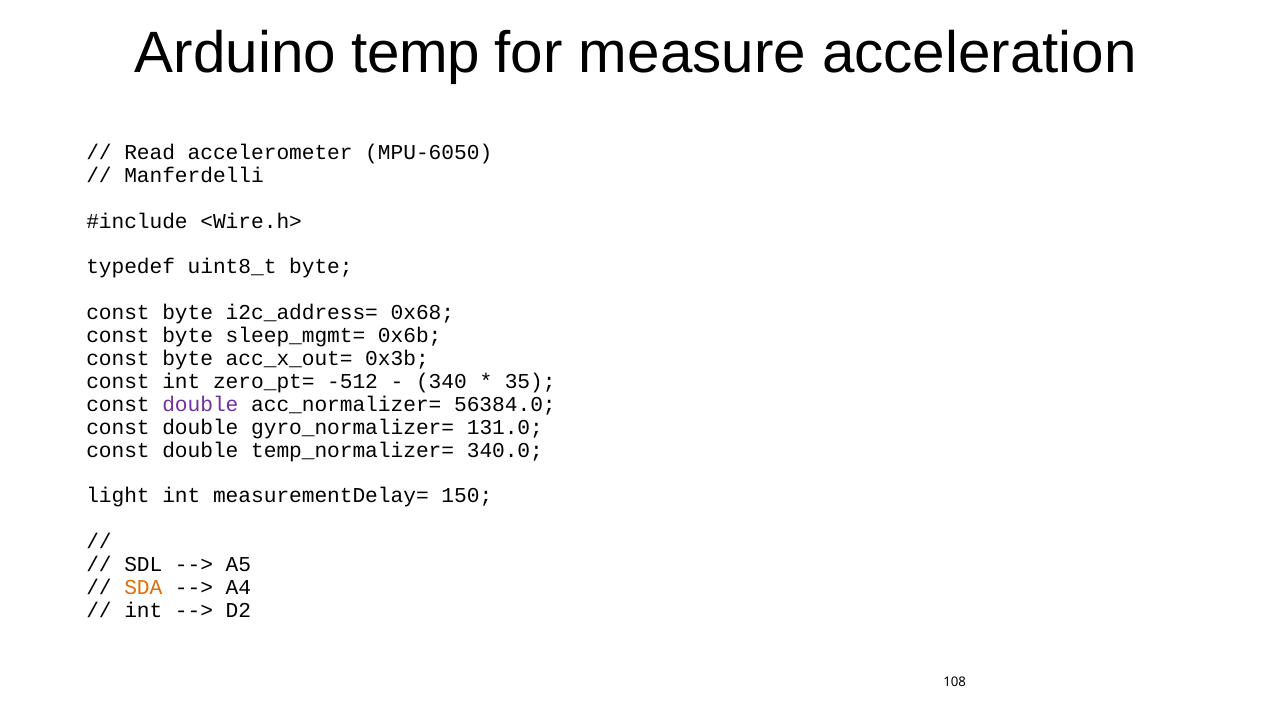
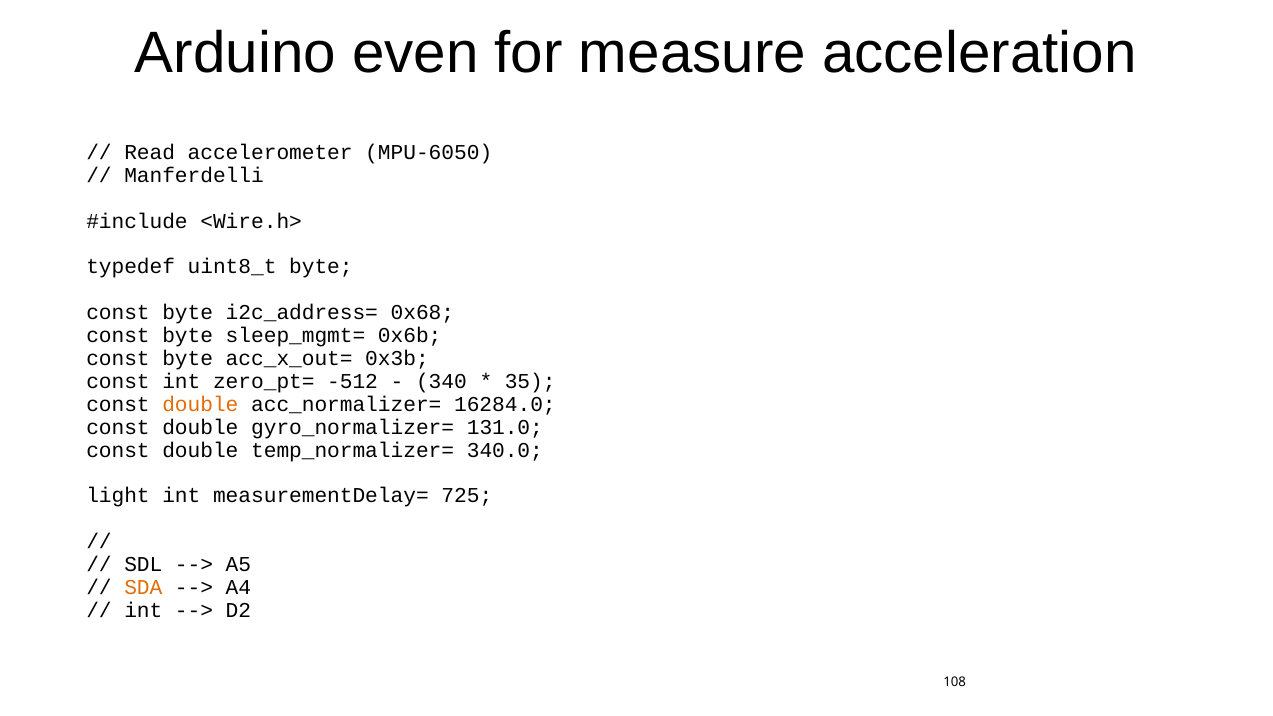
temp: temp -> even (415, 53)
double colour: purple -> orange (200, 404)
56384.0: 56384.0 -> 16284.0 (505, 404)
150: 150 -> 725 (467, 496)
